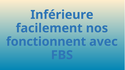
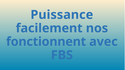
Inférieure: Inférieure -> Puissance (62, 15)
